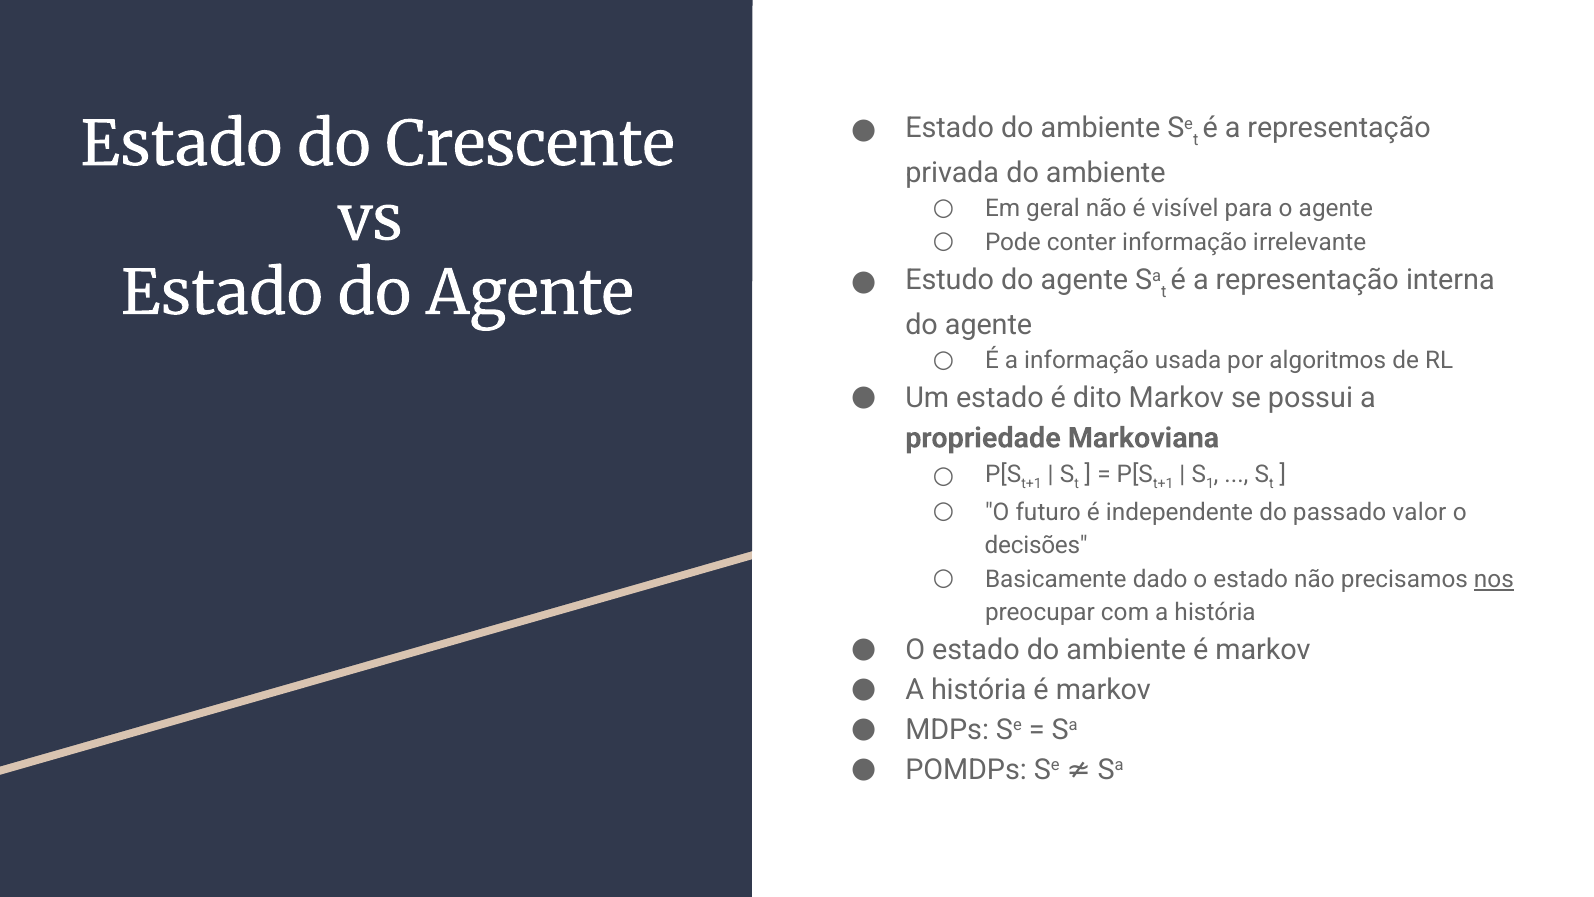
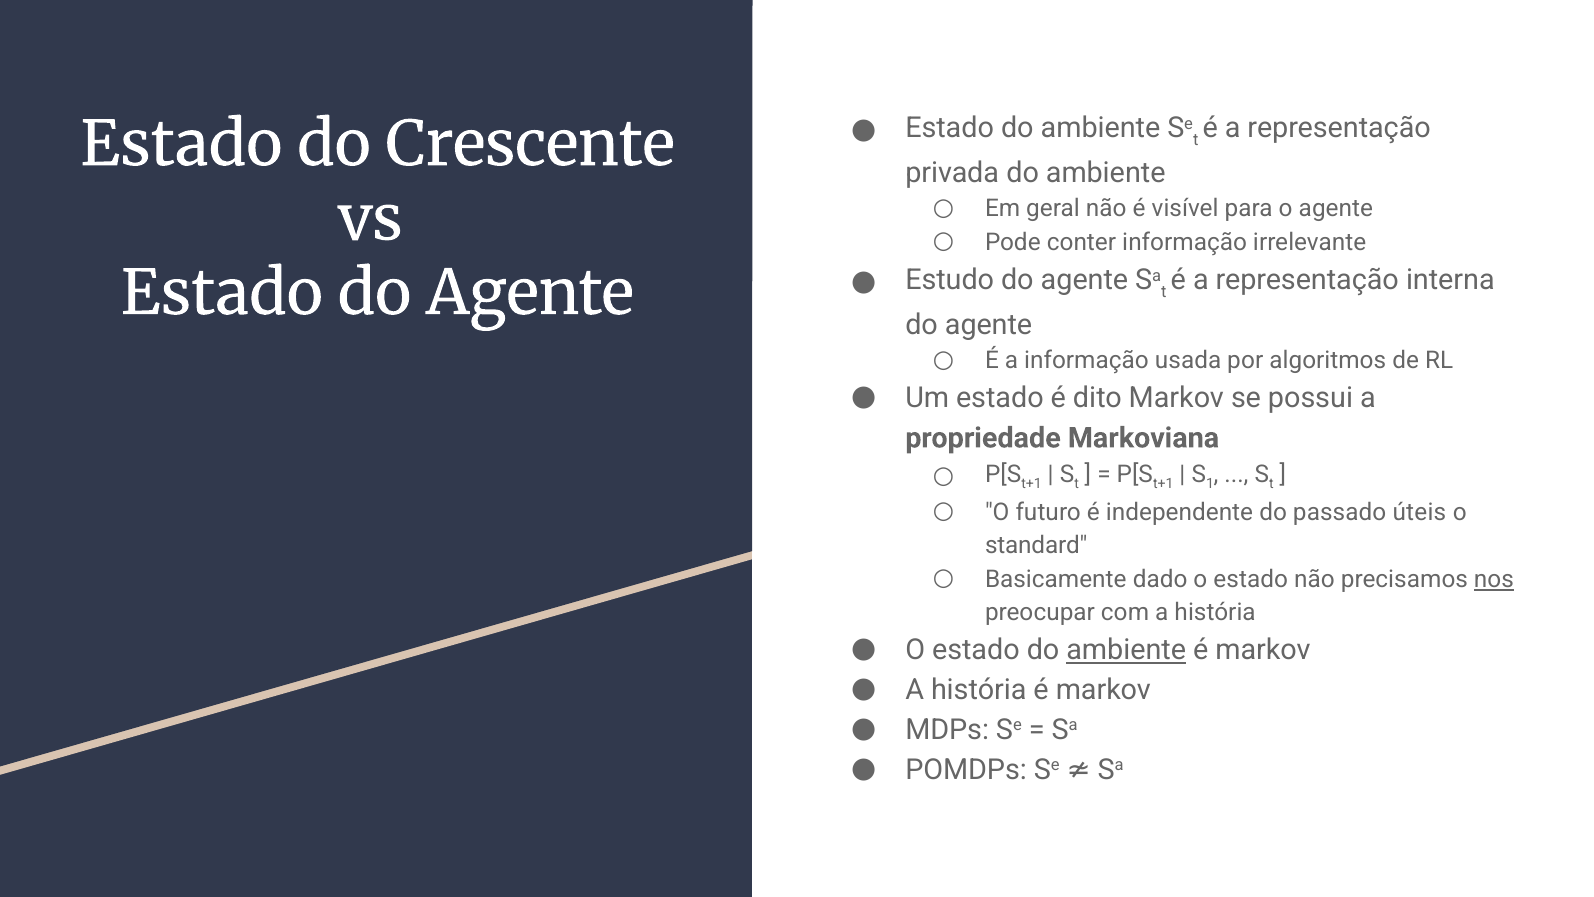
valor: valor -> úteis (1419, 512)
decisões: decisões -> standard (1036, 546)
ambiente underline: none -> present (1126, 650)
